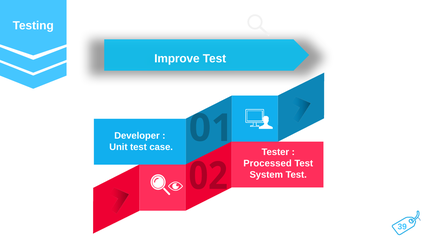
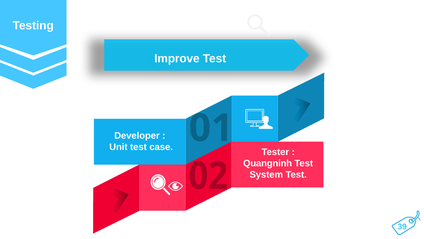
Processed: Processed -> Quangninh (268, 163)
